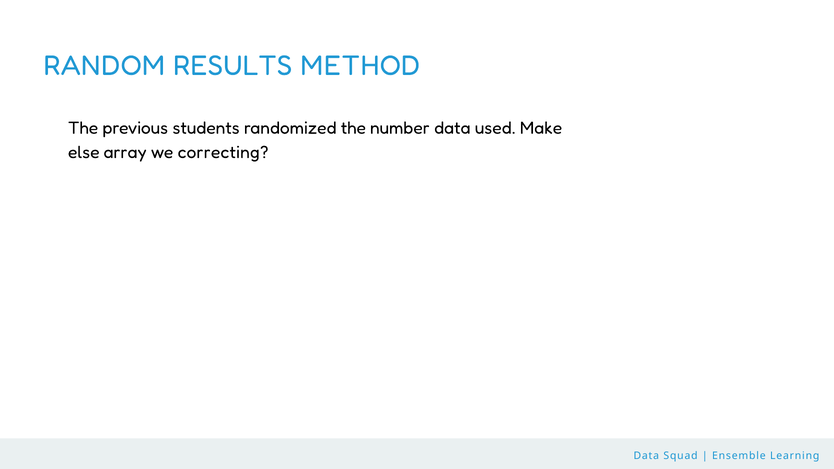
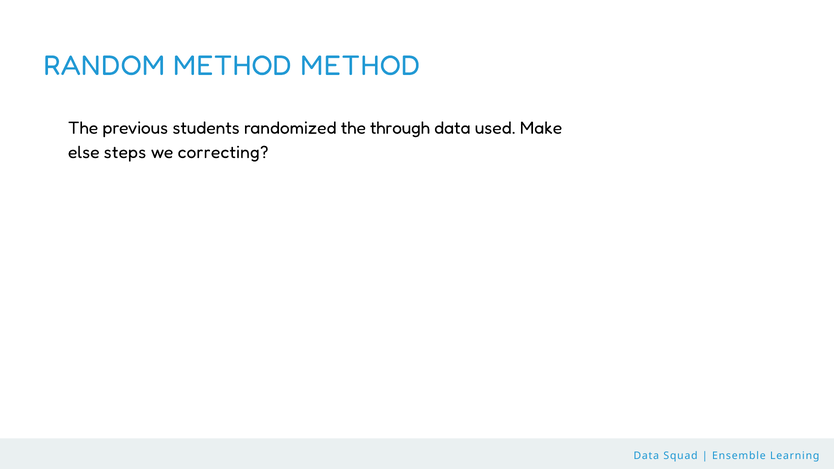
RANDOM RESULTS: RESULTS -> METHOD (232, 66)
number: number -> through (400, 128)
array: array -> steps (125, 152)
